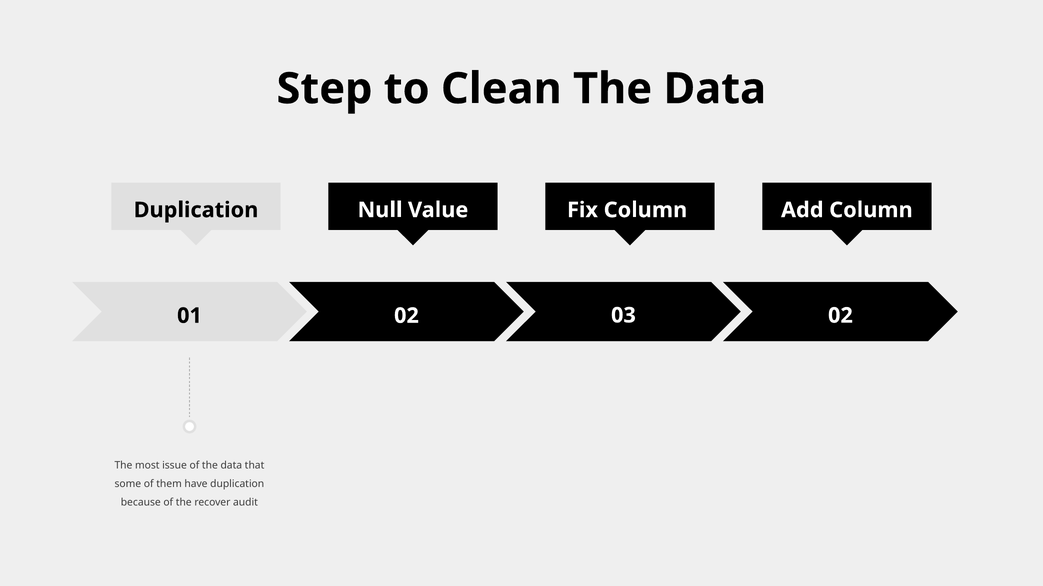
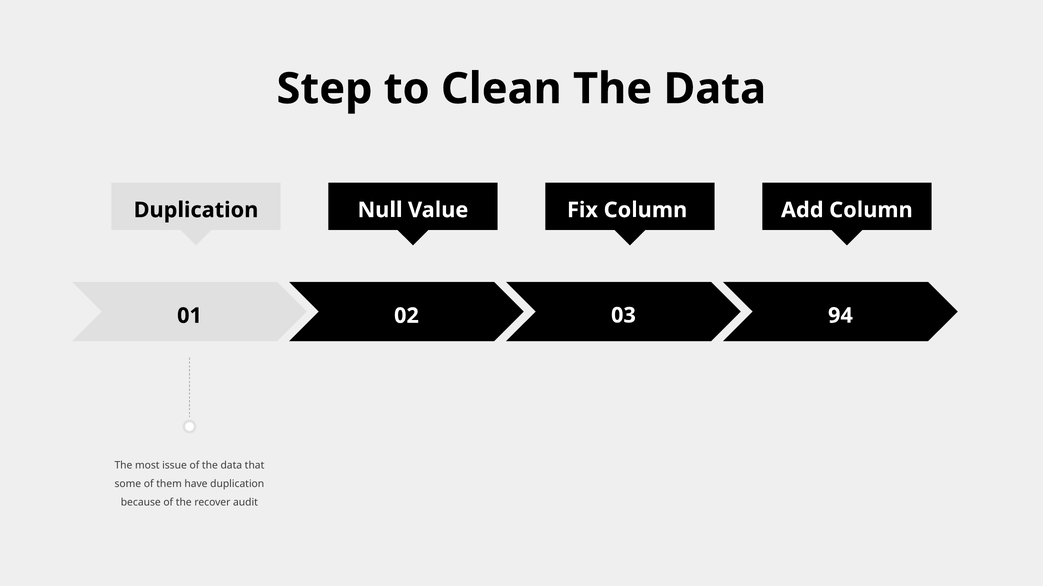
03 02: 02 -> 94 (840, 316)
